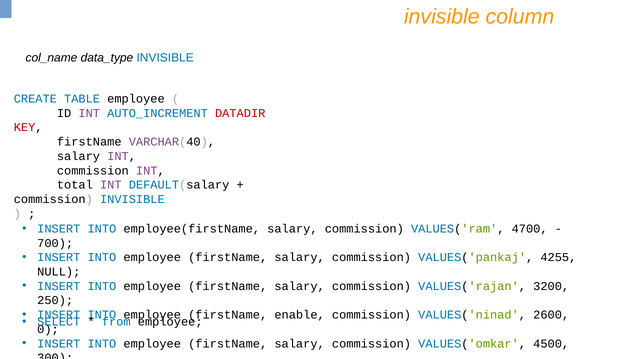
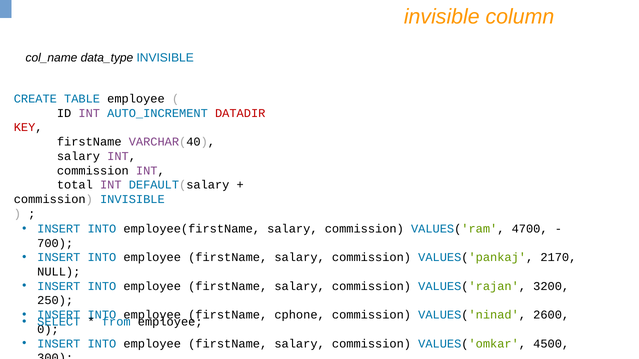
4255: 4255 -> 2170 (558, 258)
enable: enable -> cphone (300, 315)
